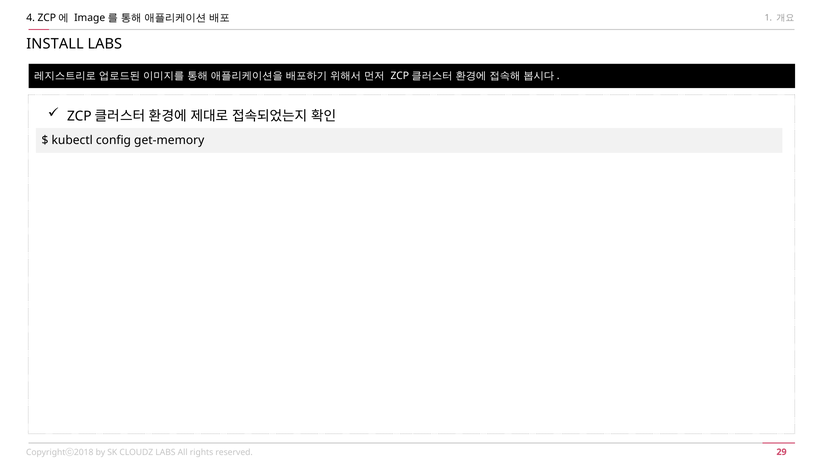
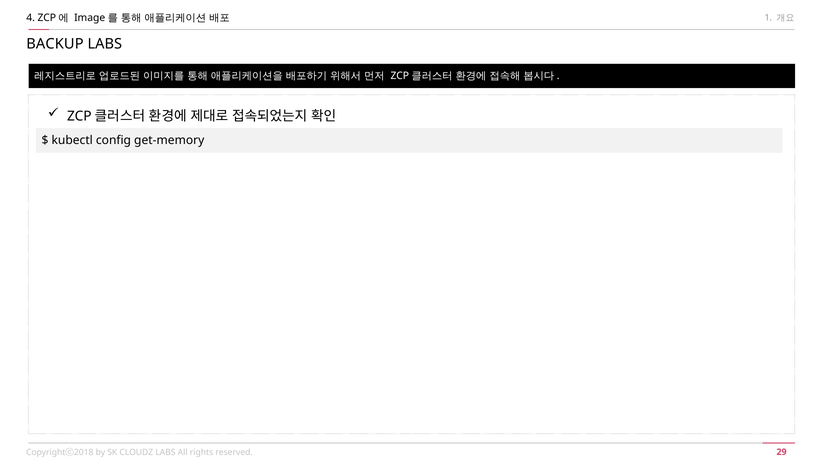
INSTALL: INSTALL -> BACKUP (55, 44)
